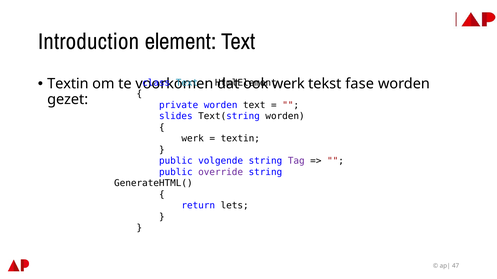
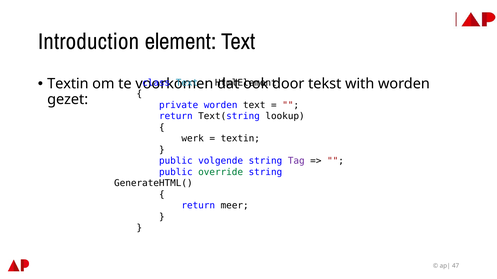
werk: werk -> door (288, 84)
fase: fase -> with (360, 84)
slides: slides -> return (176, 116)
Text(string worden: worden -> lookup (285, 116)
override colour: purple -> green (221, 172)
lets: lets -> meer (235, 206)
